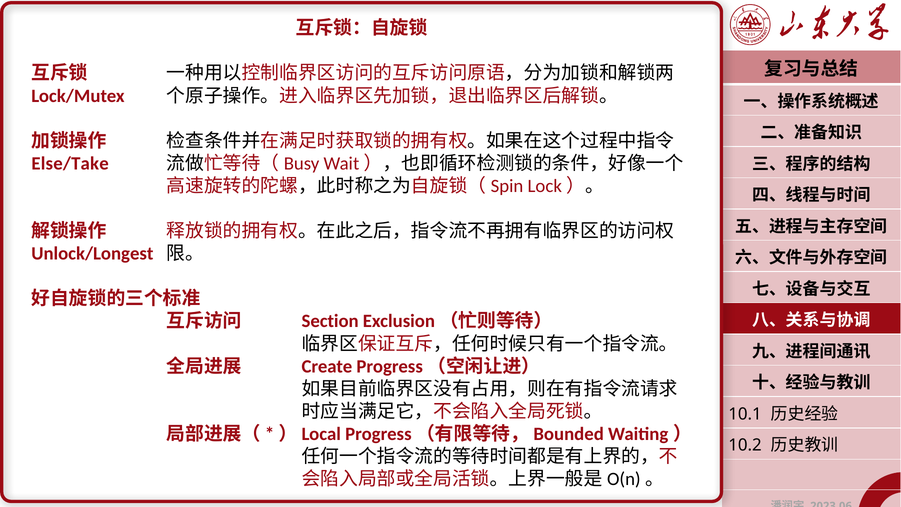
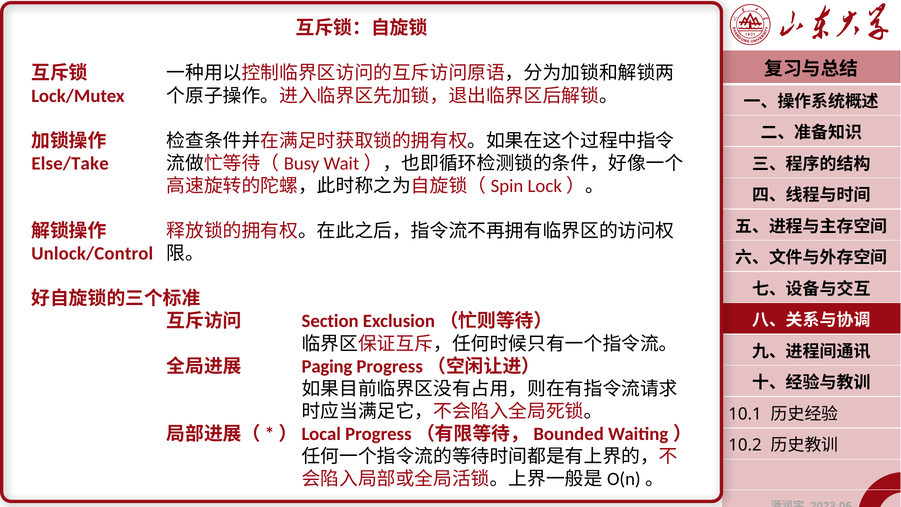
Unlock/Longest: Unlock/Longest -> Unlock/Control (92, 254)
Create: Create -> Paging (327, 366)
